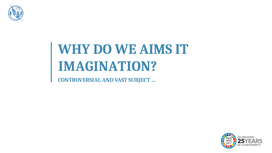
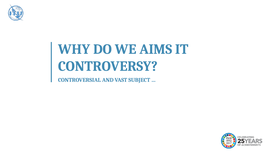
IMAGINATION: IMAGINATION -> CONTROVERSY (108, 66)
